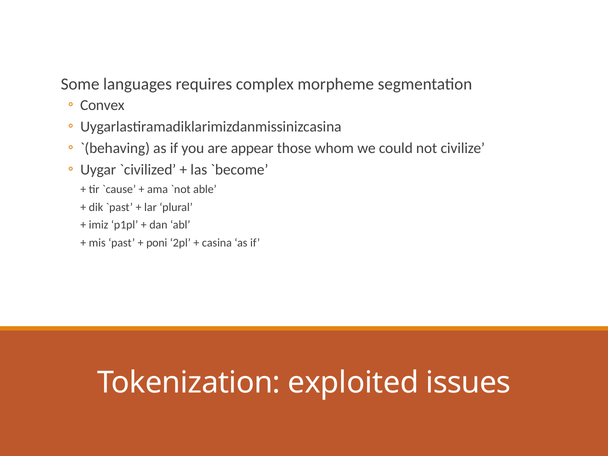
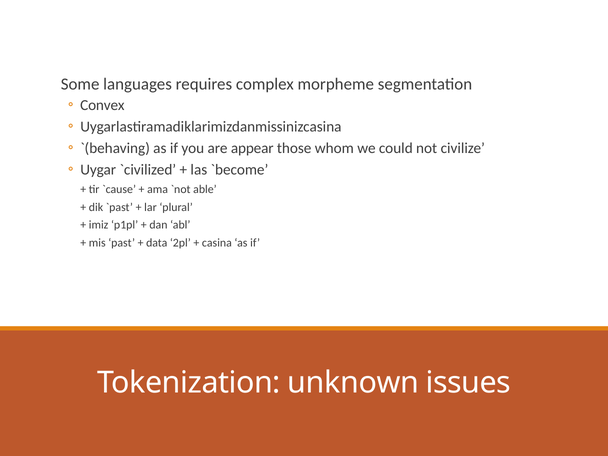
poni: poni -> data (157, 243)
exploited: exploited -> unknown (353, 383)
